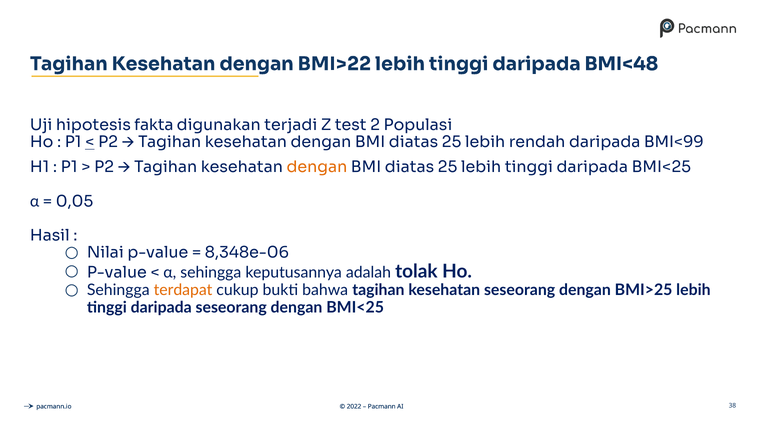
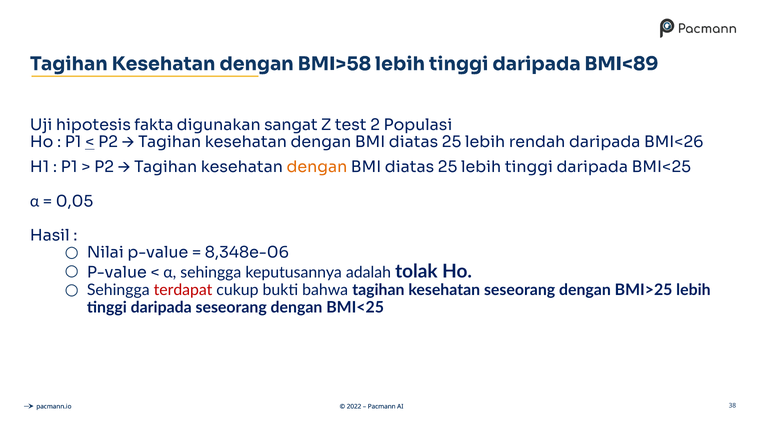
BMI>22: BMI>22 -> BMI>58 (334, 64)
BMI<48: BMI<48 -> BMI<89 (621, 64)
terjadi: terjadi -> sangat (291, 125)
BMI<99: BMI<99 -> BMI<26 (674, 142)
terdapat colour: orange -> red (183, 291)
